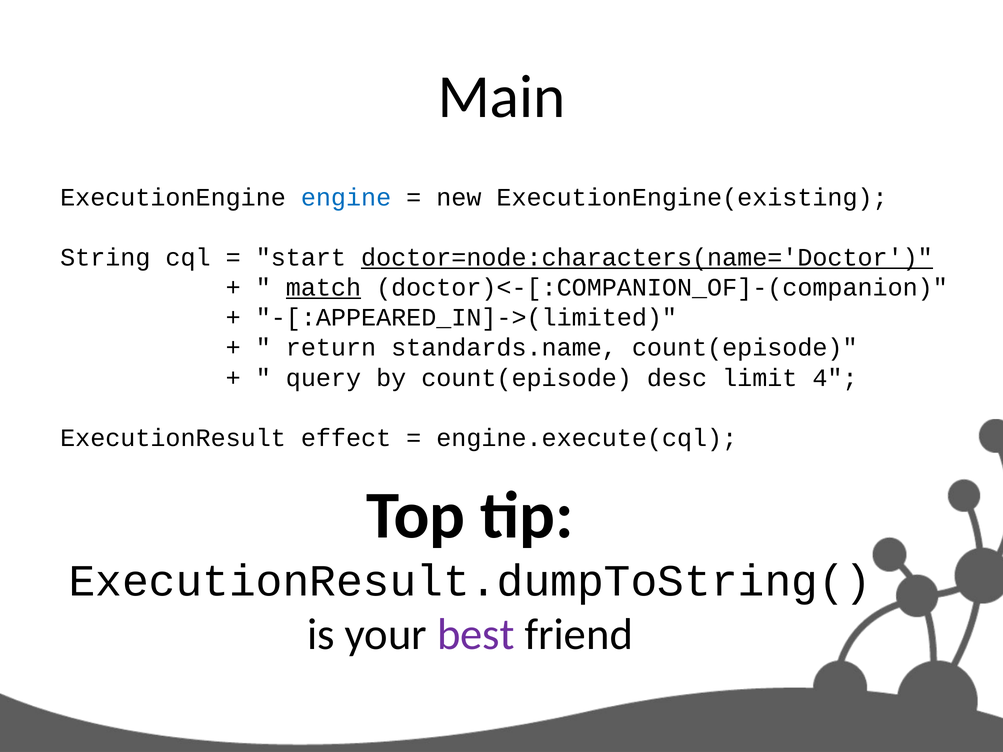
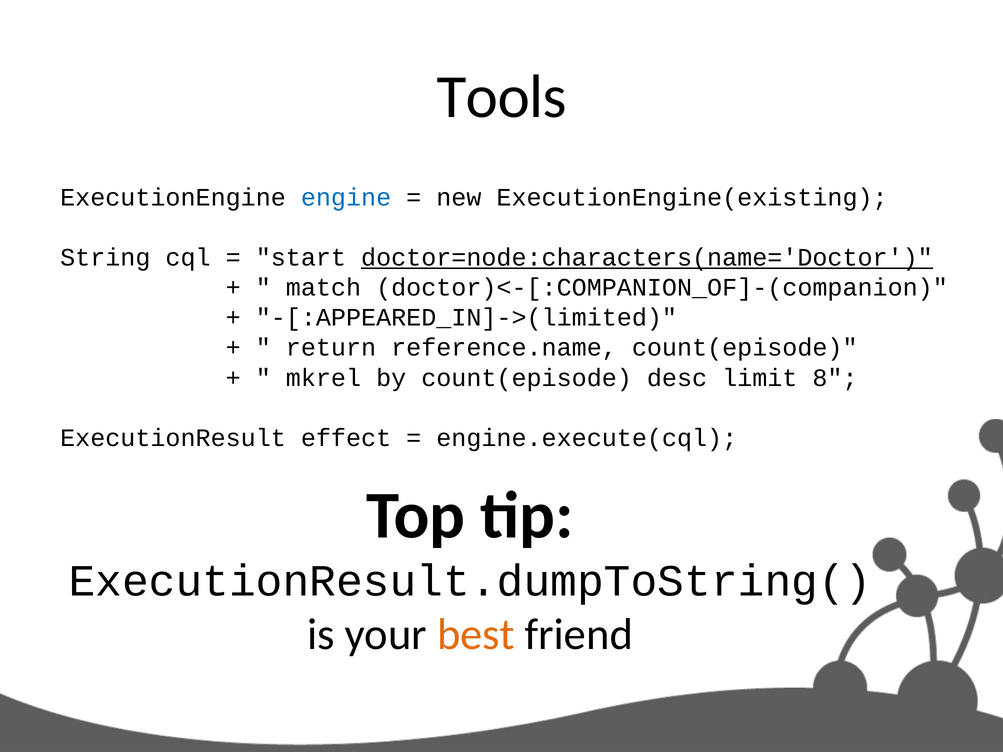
Main: Main -> Tools (502, 97)
match underline: present -> none (323, 288)
standards.name: standards.name -> reference.name (504, 348)
query: query -> mkrel (323, 378)
4: 4 -> 8 (835, 378)
best colour: purple -> orange (476, 635)
